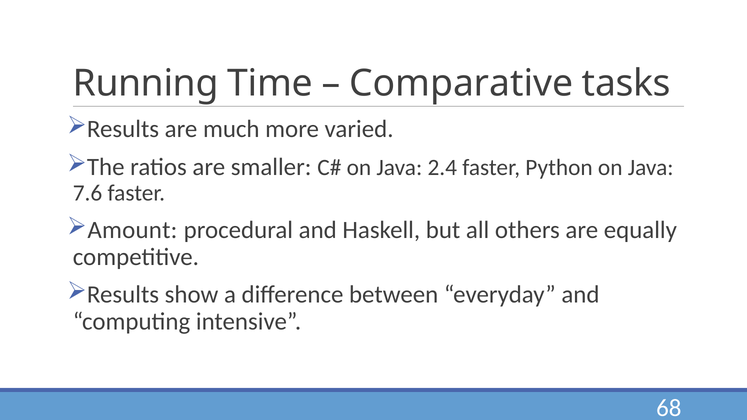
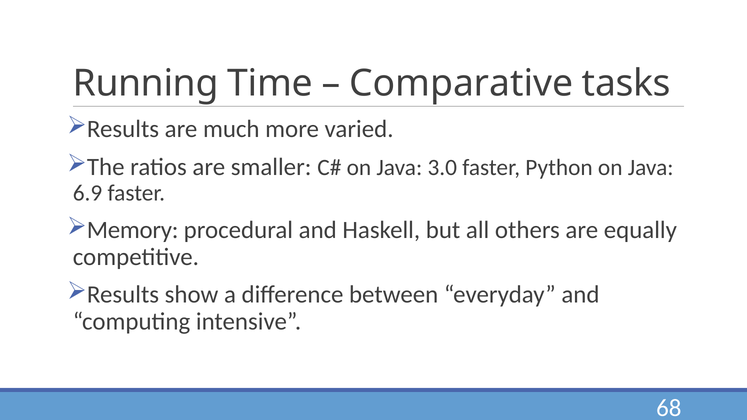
2.4: 2.4 -> 3.0 (442, 168)
7.6: 7.6 -> 6.9 (88, 193)
Amount: Amount -> Memory (133, 230)
